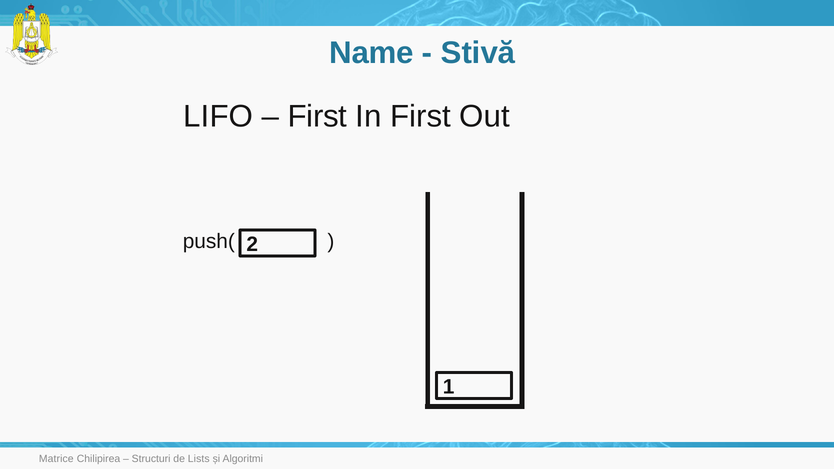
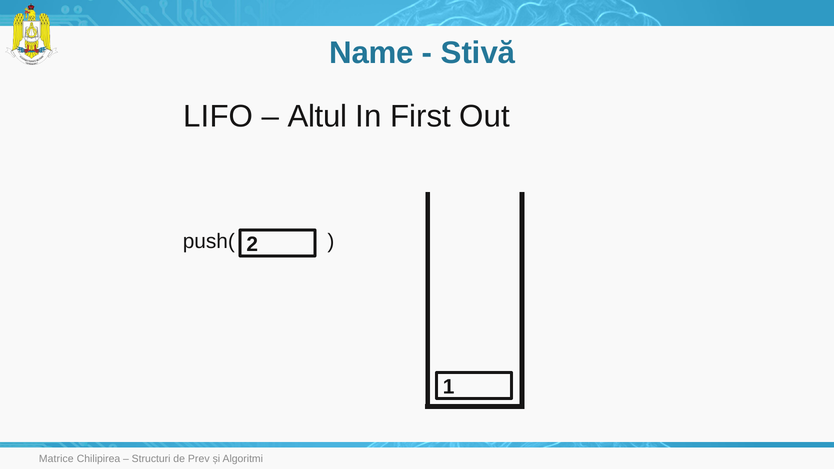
First: First -> Altul (317, 116)
Lists: Lists -> Prev (199, 459)
